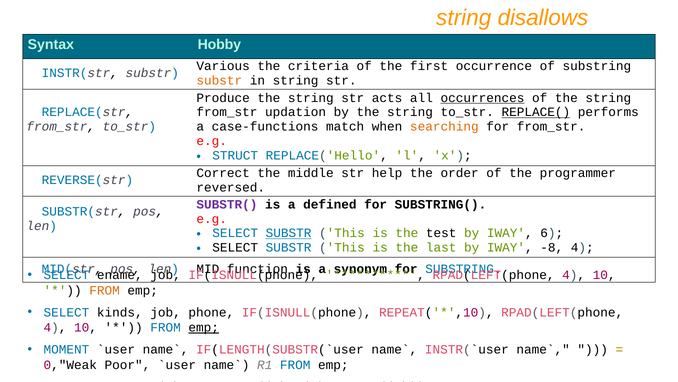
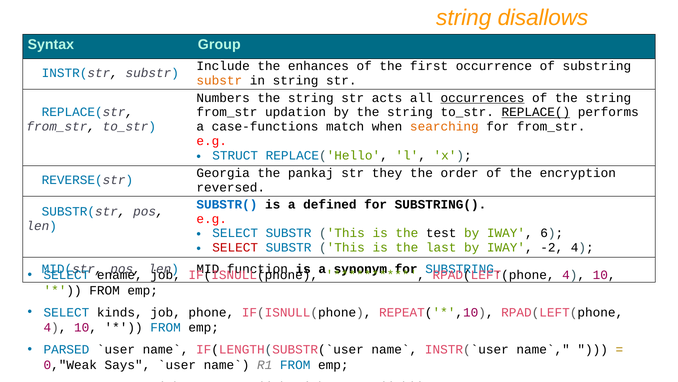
Hobby: Hobby -> Group (219, 45)
Various: Various -> Include (223, 66)
criteria: criteria -> enhances (318, 66)
Produce: Produce -> Numbers (223, 98)
Correct: Correct -> Georgia (223, 173)
middle: middle -> pankaj (311, 173)
help: help -> they (387, 173)
programmer: programmer -> encryption (578, 173)
SUBSTR( colour: purple -> blue (227, 204)
SUBSTR underline: present -> none (289, 233)
SELECT colour: black -> red (235, 247)
-8: -8 -> -2 (552, 247)
FROM colour: orange -> black (105, 290)
emp underline: present -> none (204, 327)
MOMENT: MOMENT -> PARSED (66, 349)
Poor: Poor -> Says (127, 364)
